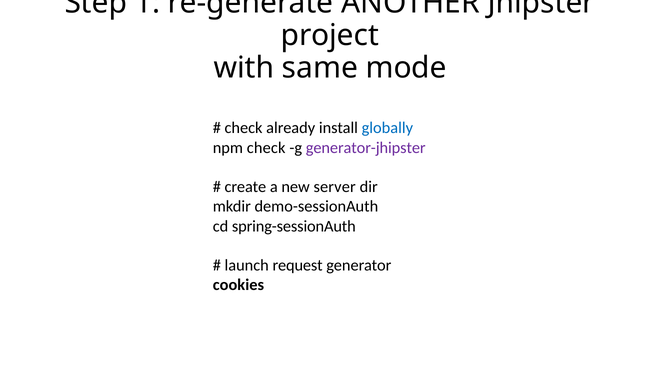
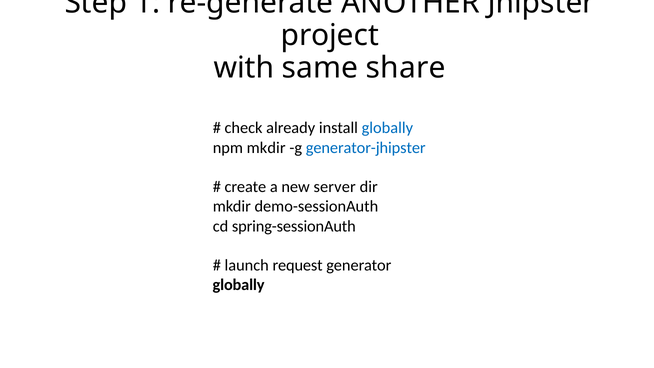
mode: mode -> share (406, 68)
npm check: check -> mkdir (266, 148)
generator-jhipster colour: purple -> blue (366, 148)
cookies: cookies -> globally (239, 285)
